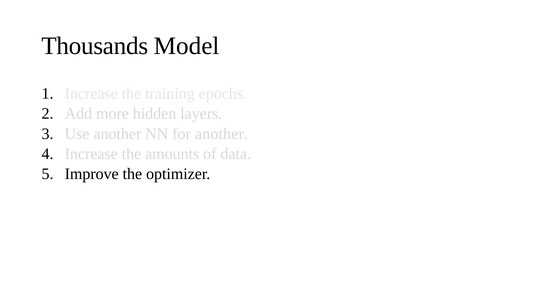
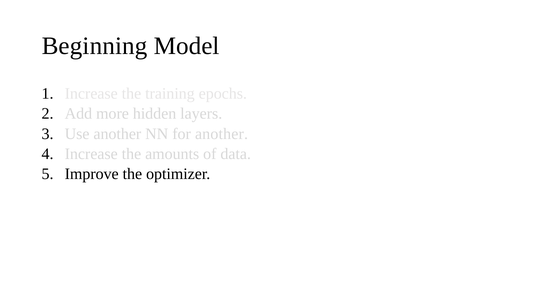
Thousands: Thousands -> Beginning (95, 46)
